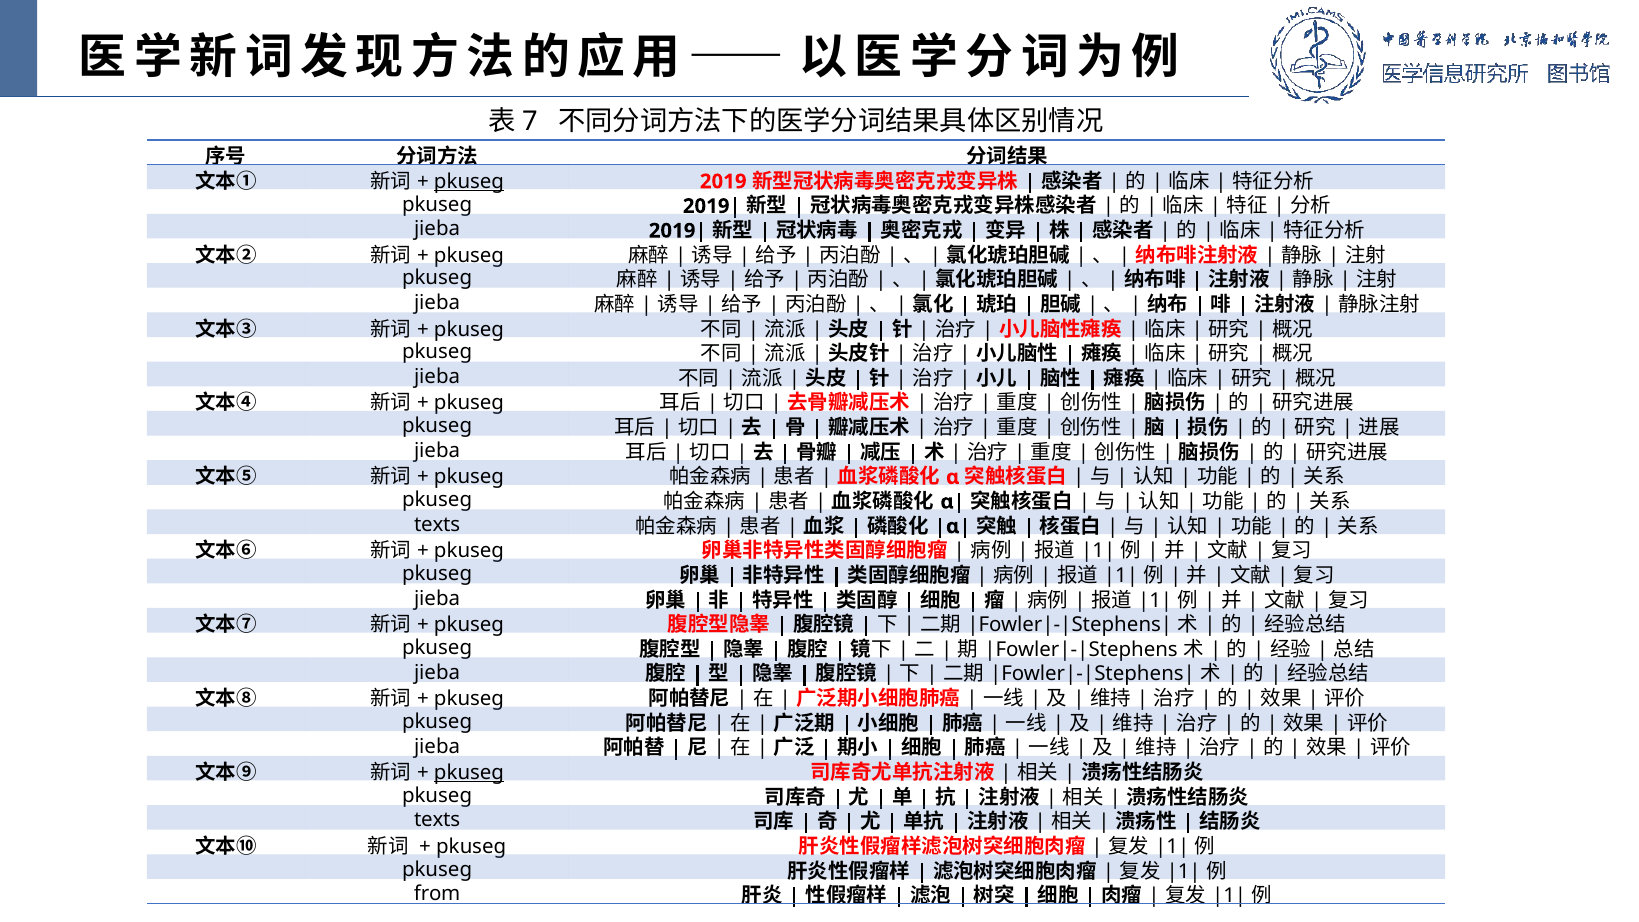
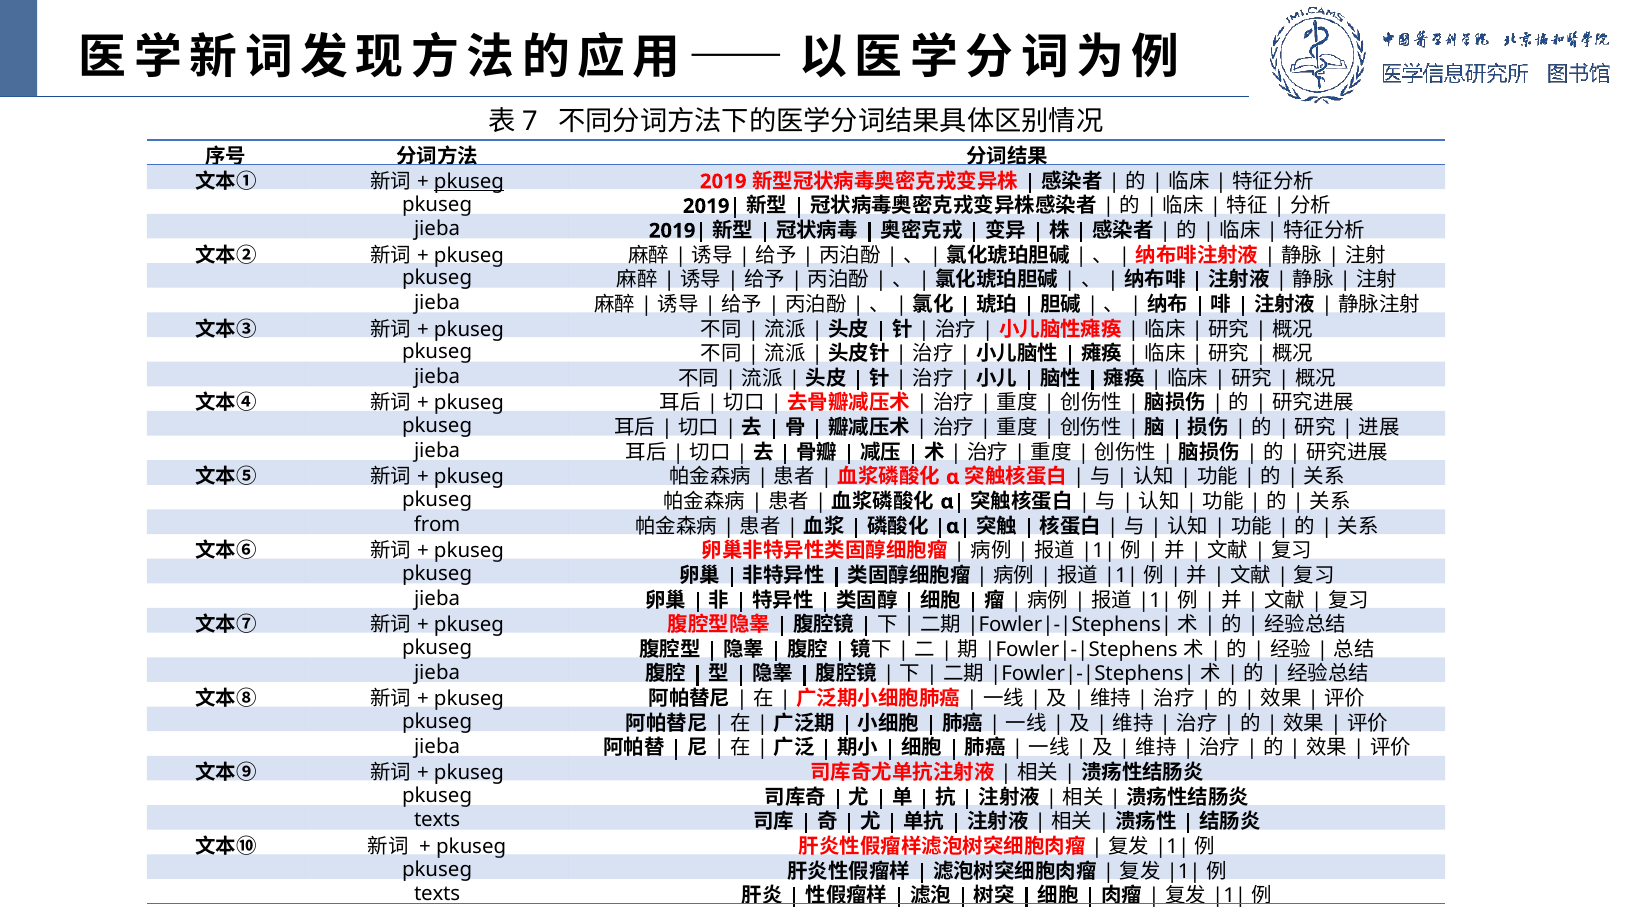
texts: texts -> from (437, 525)
pkuseg underline: present -> none (469, 773)
from: from -> texts (437, 894)
